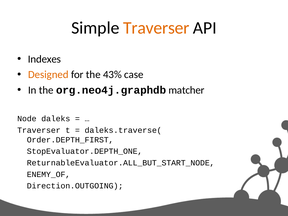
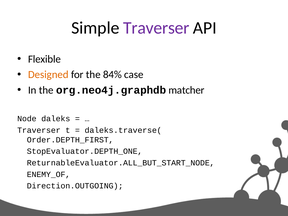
Traverser colour: orange -> purple (156, 28)
Indexes: Indexes -> Flexible (44, 59)
43%: 43% -> 84% (112, 75)
